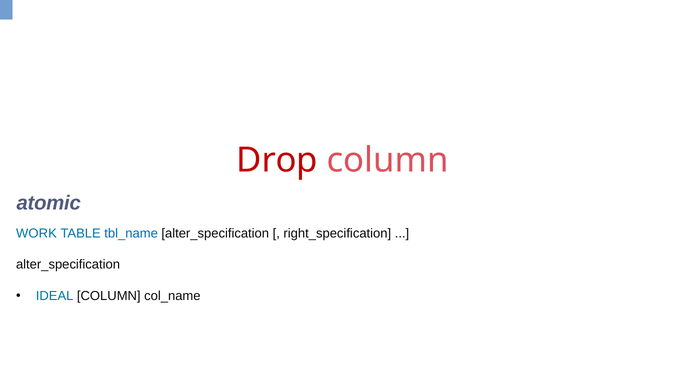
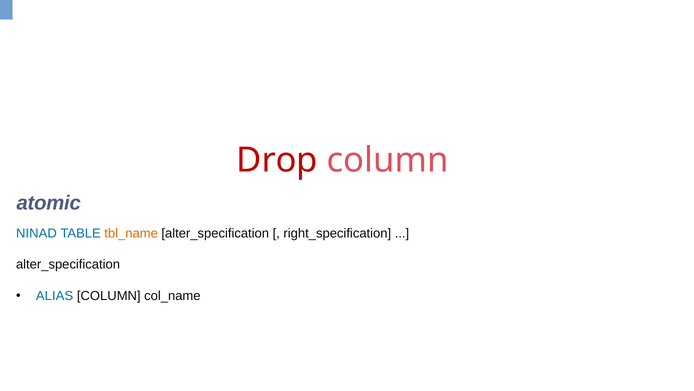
WORK: WORK -> NINAD (36, 233)
tbl_name colour: blue -> orange (131, 233)
IDEAL: IDEAL -> ALIAS (55, 295)
